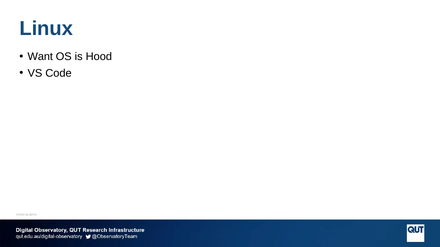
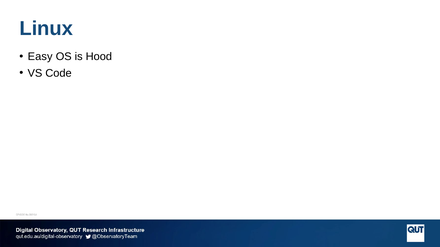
Want: Want -> Easy (40, 57)
